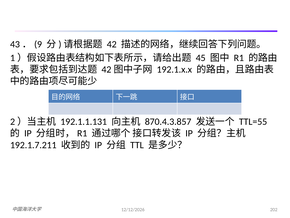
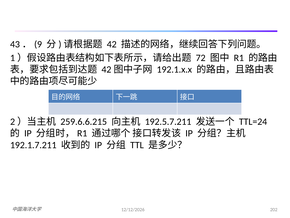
45: 45 -> 72 (201, 58)
192.1.1.131: 192.1.1.131 -> 259.6.6.215 (84, 121)
870.4.3.857: 870.4.3.857 -> 192.5.7.211 (168, 121)
TTL=55: TTL=55 -> TTL=24 (253, 121)
